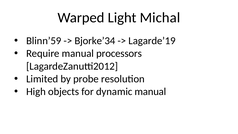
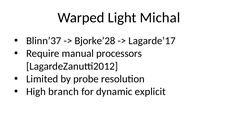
Blinn’59: Blinn’59 -> Blinn’37 (44, 41)
Bjorke’34: Bjorke’34 -> Bjorke’28 (95, 41)
Lagarde’19: Lagarde’19 -> Lagarde’17 (152, 41)
objects: objects -> branch (64, 92)
dynamic manual: manual -> explicit (150, 92)
